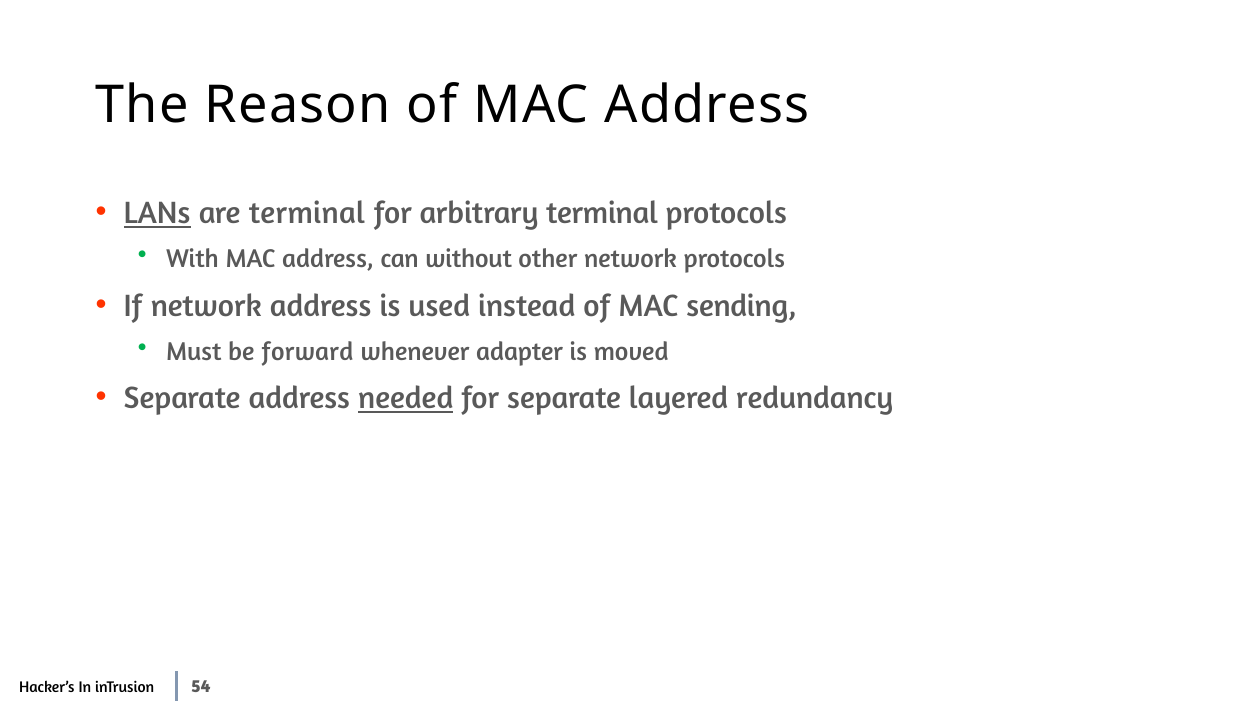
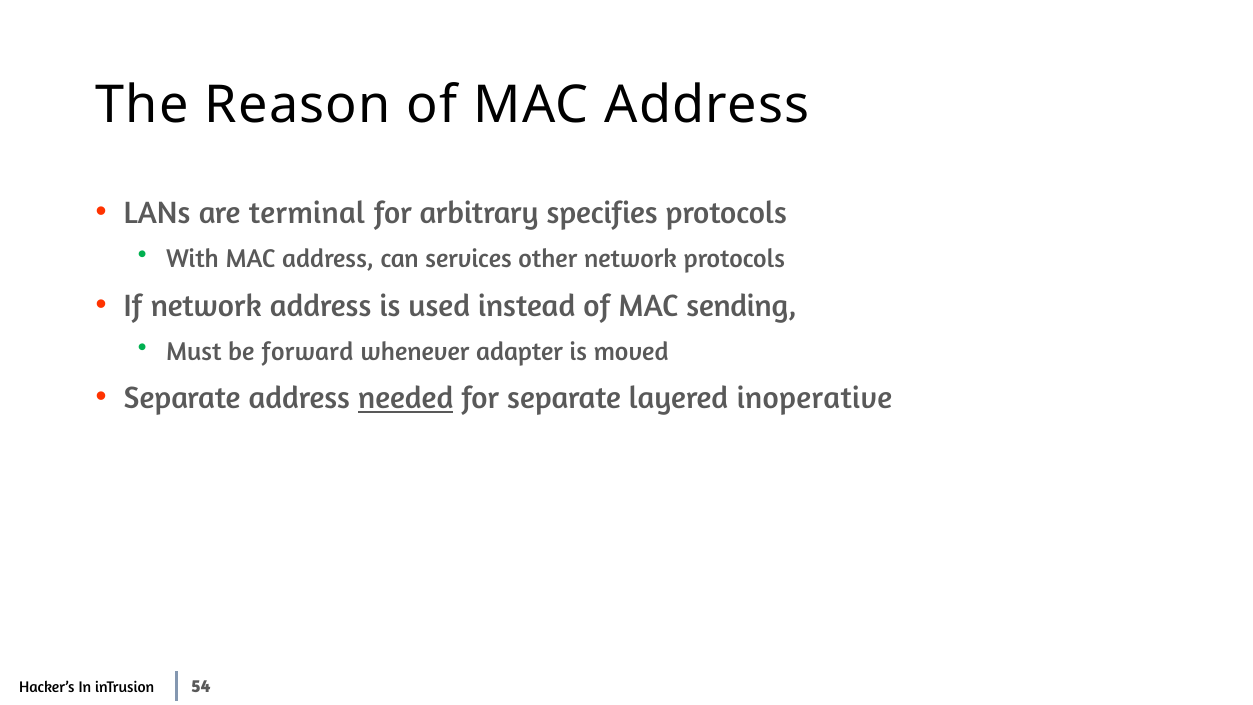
LANs underline: present -> none (157, 213)
arbitrary terminal: terminal -> specifies (602, 213)
without: without -> services (469, 259)
redundancy: redundancy -> inoperative (814, 398)
